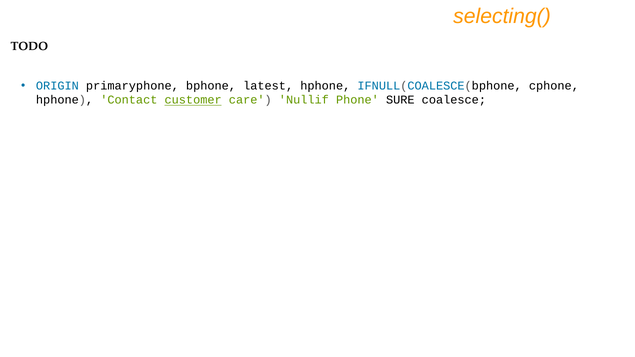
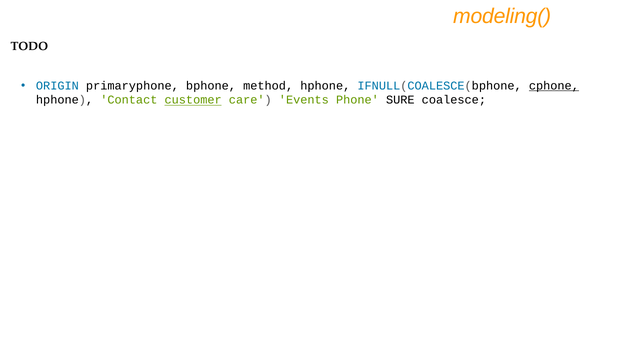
selecting(: selecting( -> modeling( (502, 17)
latest: latest -> method (268, 86)
cphone underline: none -> present (554, 86)
Nullif: Nullif -> Events (304, 100)
